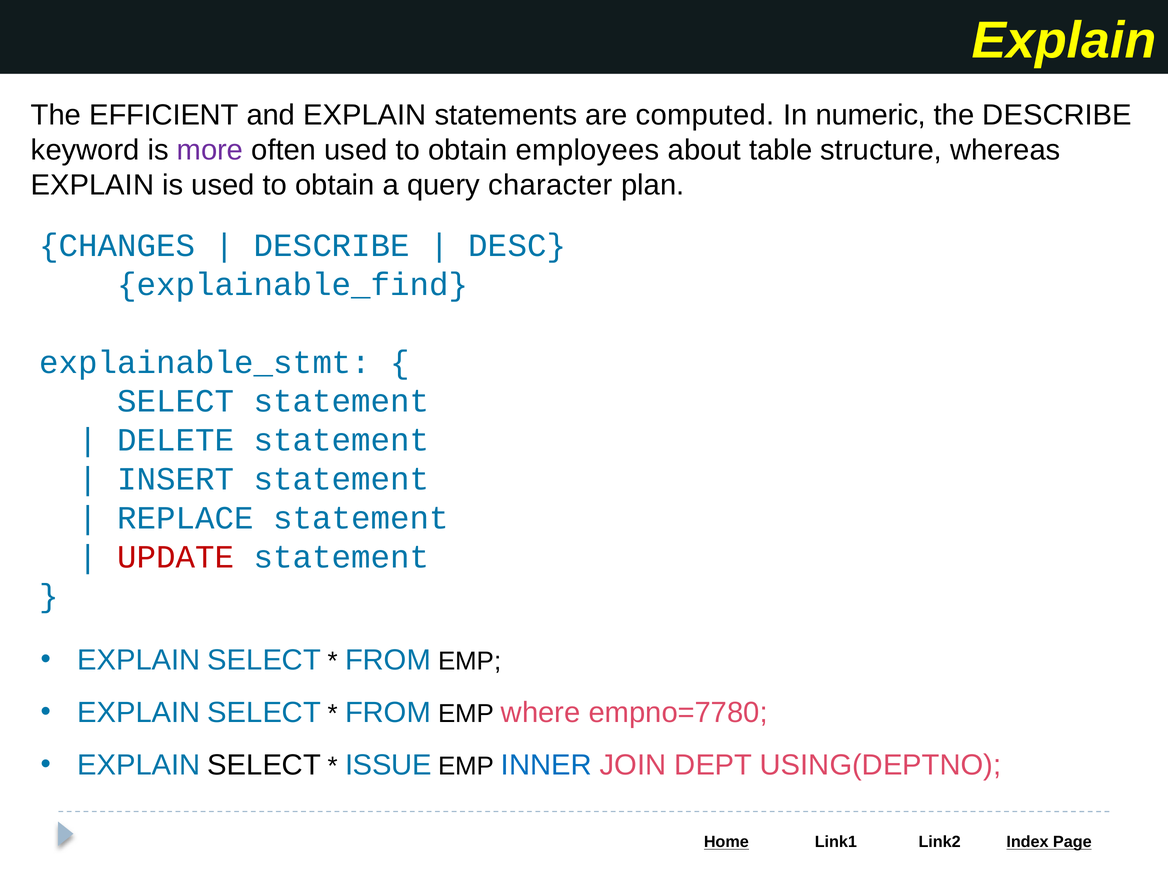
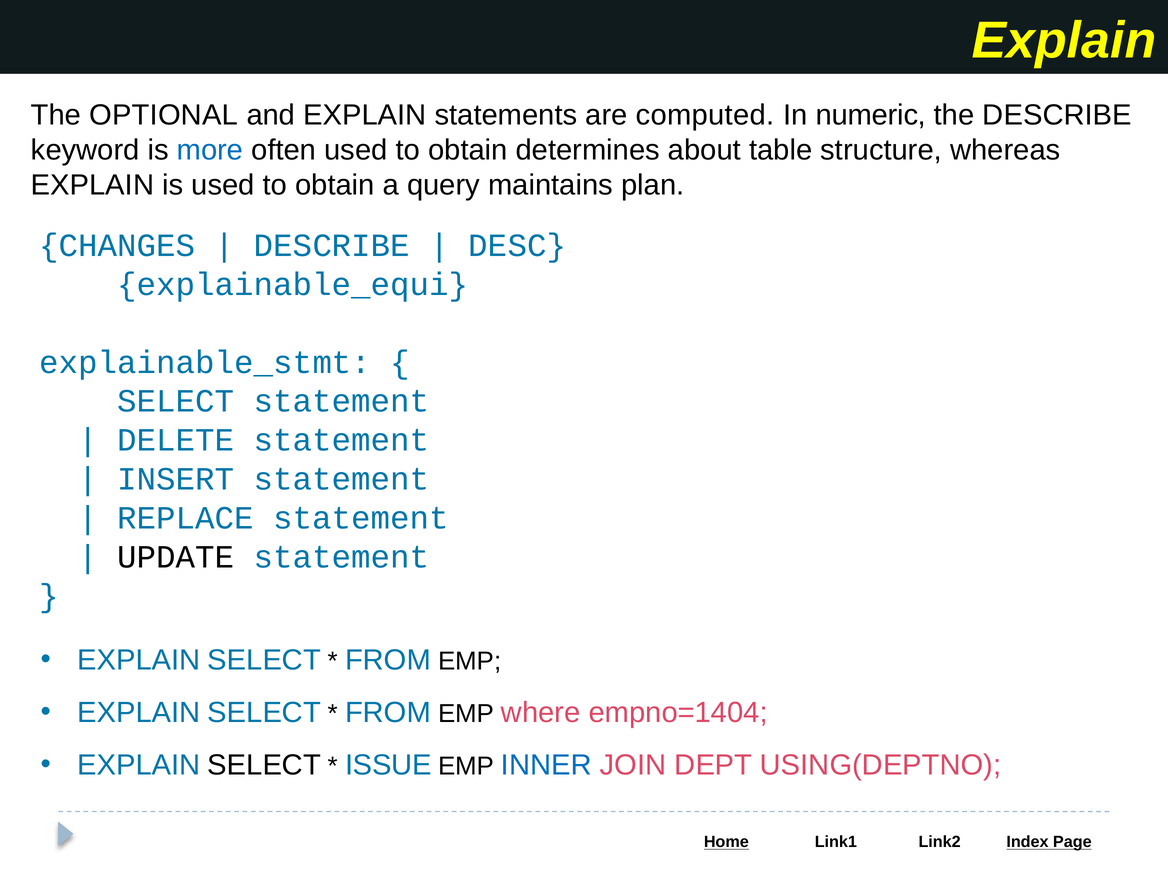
EFFICIENT: EFFICIENT -> OPTIONAL (164, 115)
more colour: purple -> blue (210, 150)
employees: employees -> determines (588, 150)
character: character -> maintains (551, 185)
explainable_find: explainable_find -> explainable_equi (293, 284)
UPDATE colour: red -> black (176, 557)
empno=7780: empno=7780 -> empno=1404 (678, 713)
